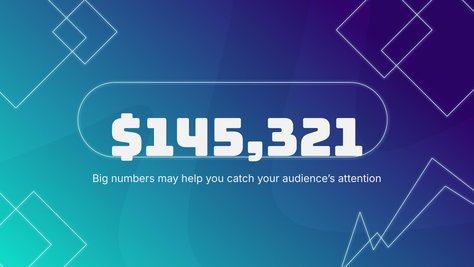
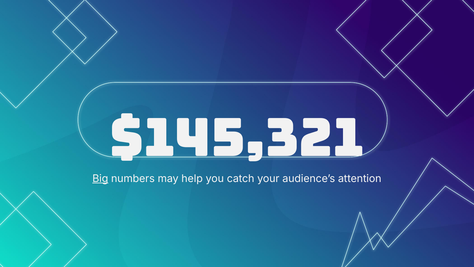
Big underline: none -> present (100, 178)
